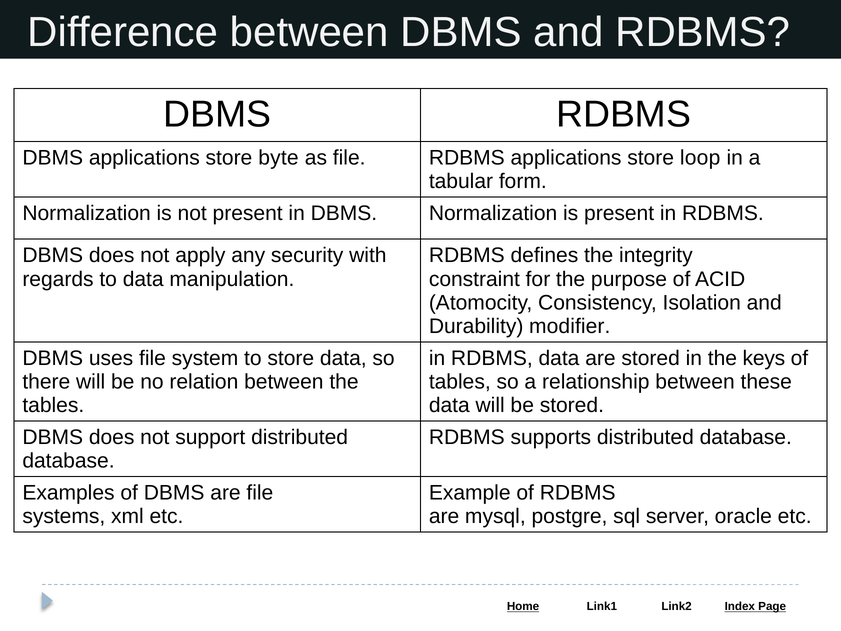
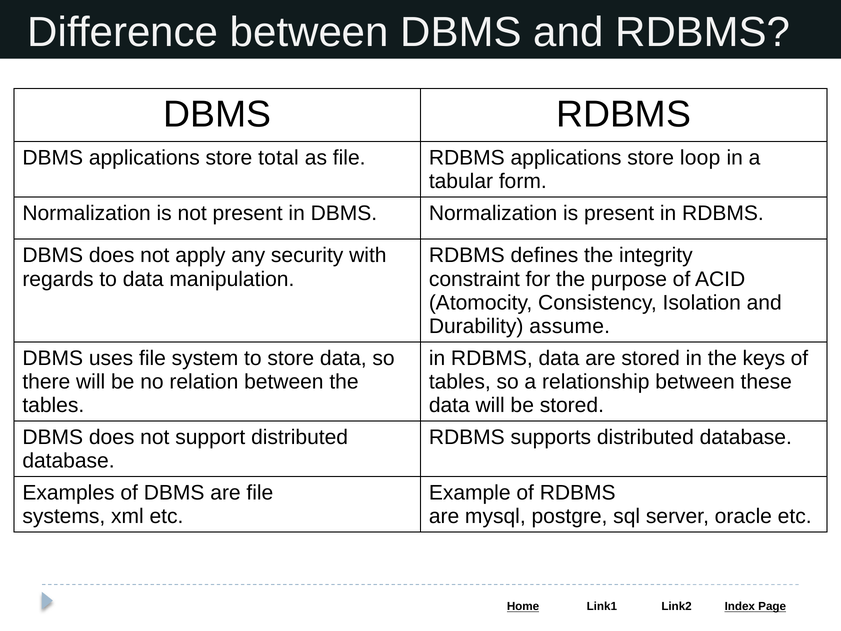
byte: byte -> total (278, 158)
modifier: modifier -> assume (570, 326)
